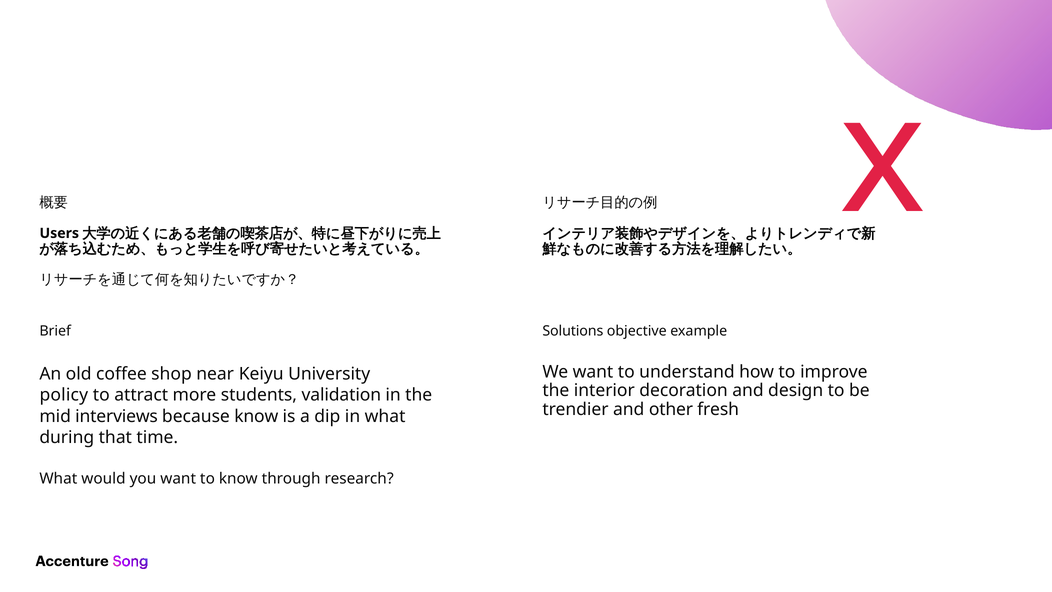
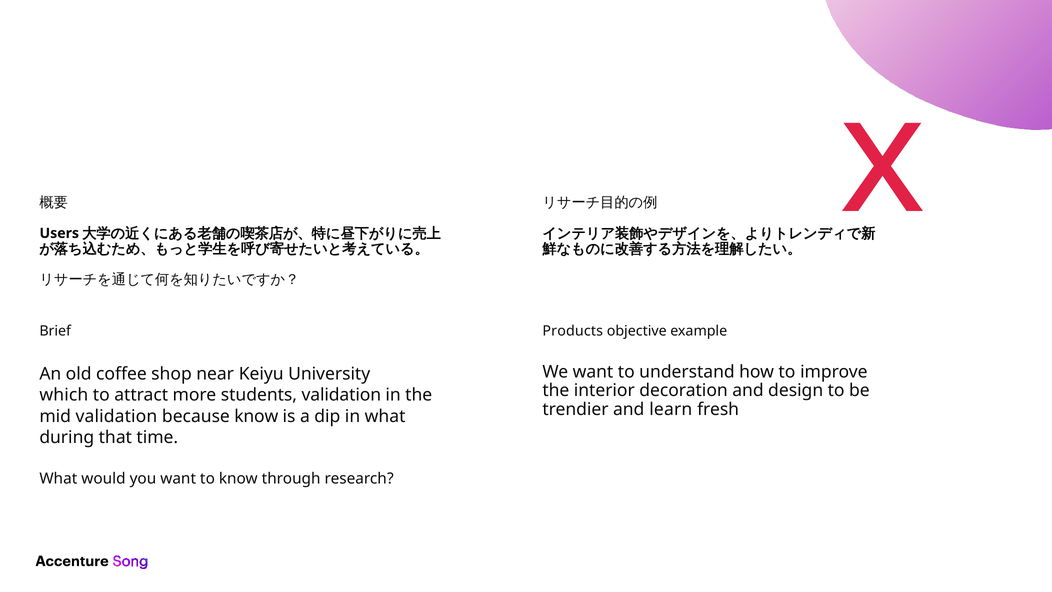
Solutions: Solutions -> Products (573, 331)
policy: policy -> which (64, 395)
other: other -> learn (671, 409)
mid interviews: interviews -> validation (116, 416)
